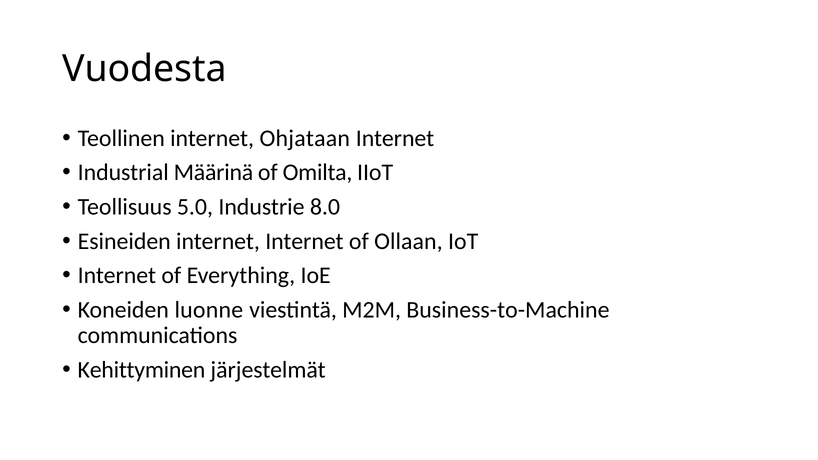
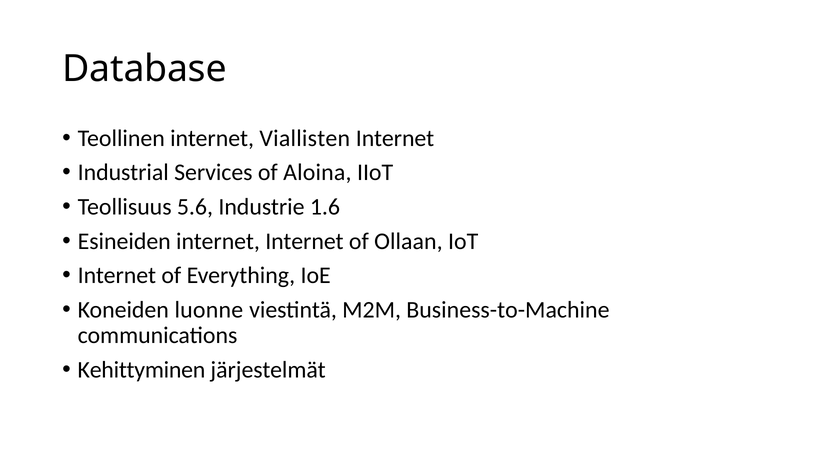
Vuodesta: Vuodesta -> Database (145, 69)
Ohjataan: Ohjataan -> Viallisten (305, 138)
Määrinä: Määrinä -> Services (213, 173)
Omilta: Omilta -> Aloina (317, 173)
5.0: 5.0 -> 5.6 (195, 207)
8.0: 8.0 -> 1.6 (325, 207)
